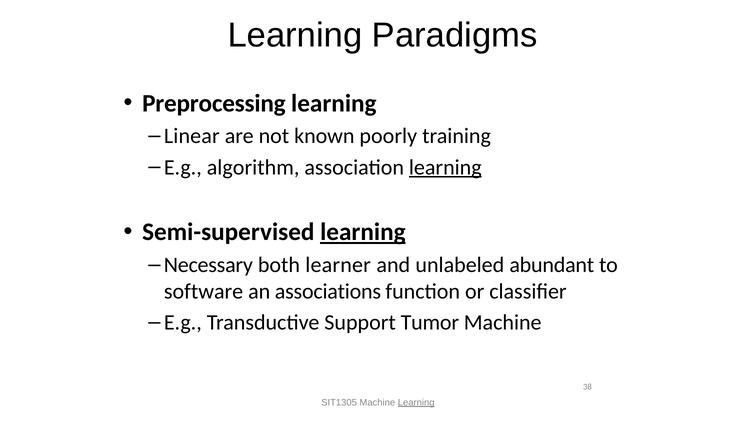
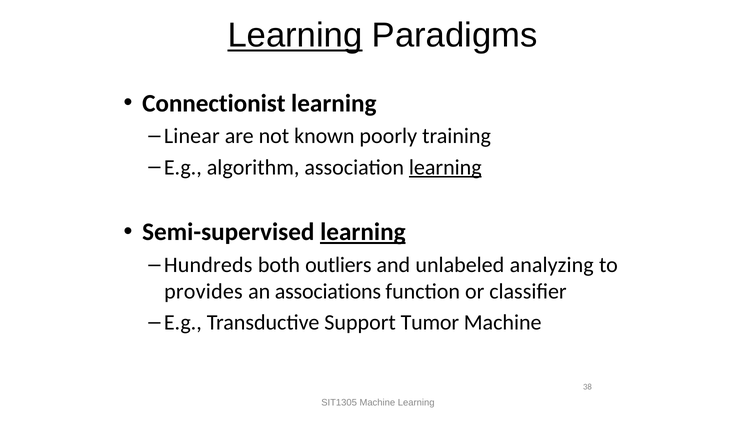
Learning underline: none -> present (295, 35)
Preprocessing: Preprocessing -> Connectionist (214, 103)
Necessary: Necessary -> Hundreds (208, 265)
learner: learner -> outliers (338, 265)
abundant: abundant -> analyzing (552, 265)
software: software -> provides (203, 292)
Learning underline: present -> none (416, 403)
